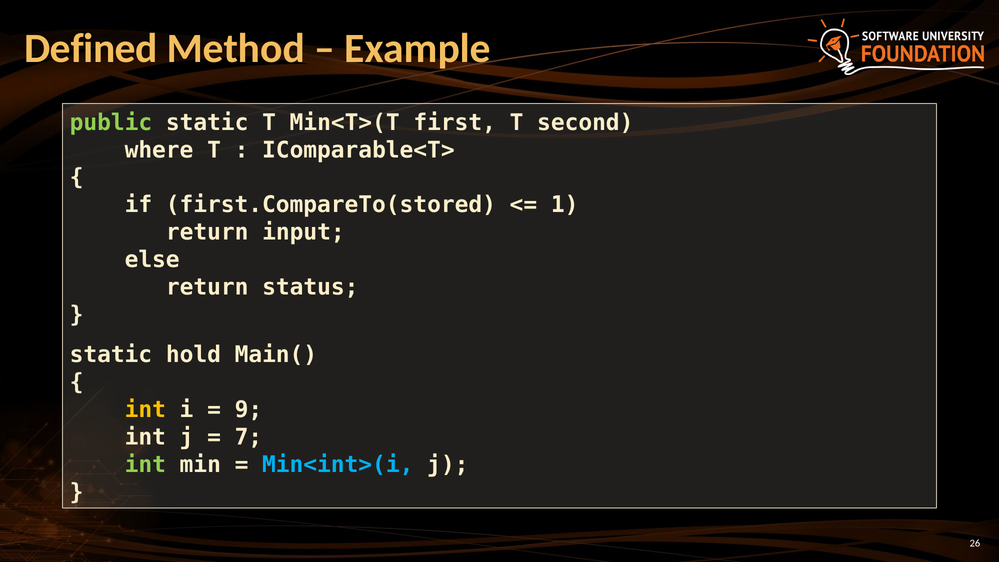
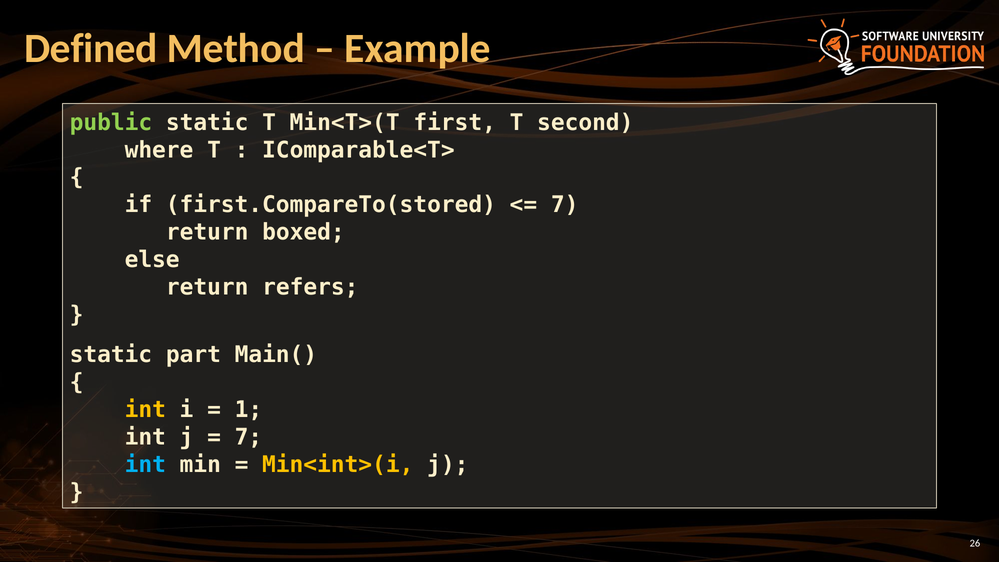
1: 1 -> 7 (565, 205)
input: input -> boxed (304, 232)
status: status -> refers (310, 287)
hold: hold -> part (193, 355)
9: 9 -> 1 (248, 410)
int colour: light green -> light blue (145, 465)
Min<int>(i colour: light blue -> yellow (338, 465)
